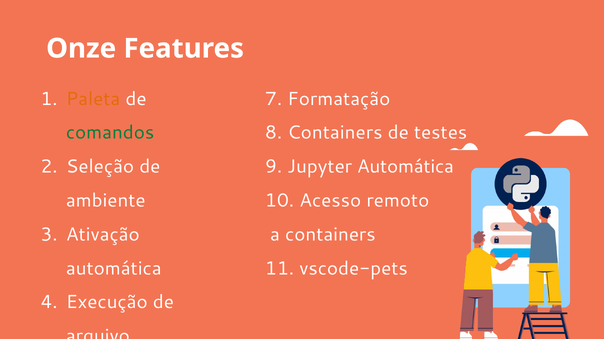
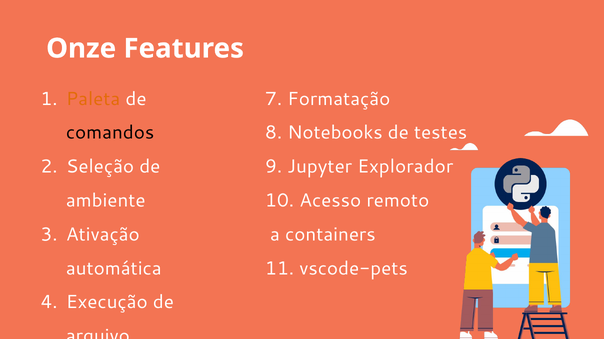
comandos colour: green -> black (110, 133)
8 Containers: Containers -> Notebooks (335, 133)
Jupyter Automática: Automática -> Explorador (405, 167)
